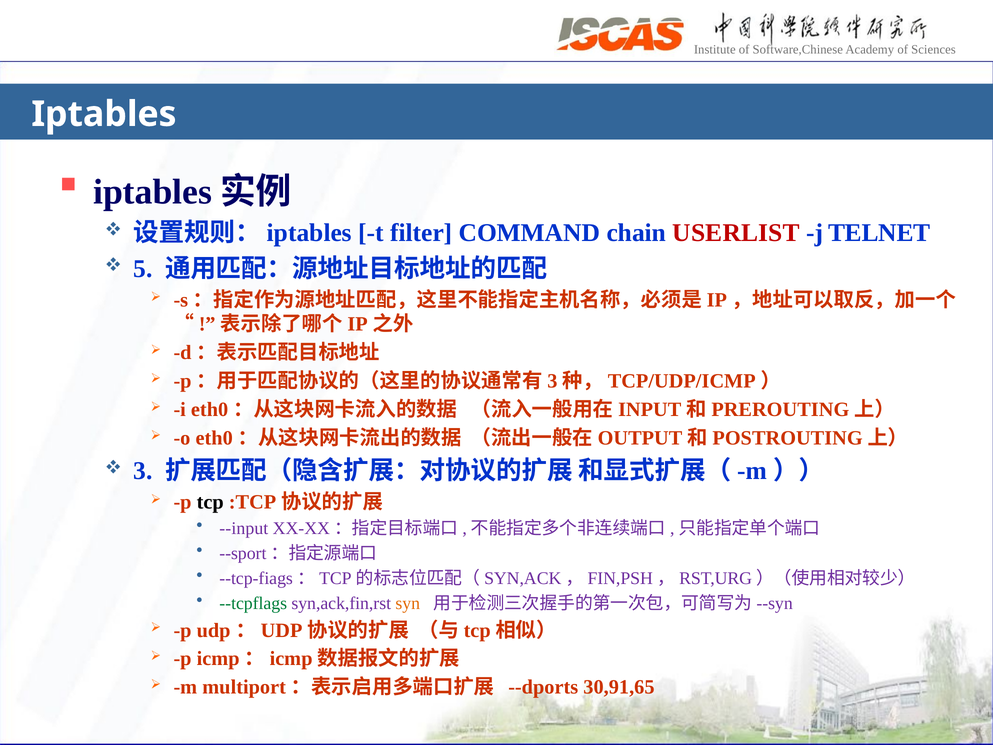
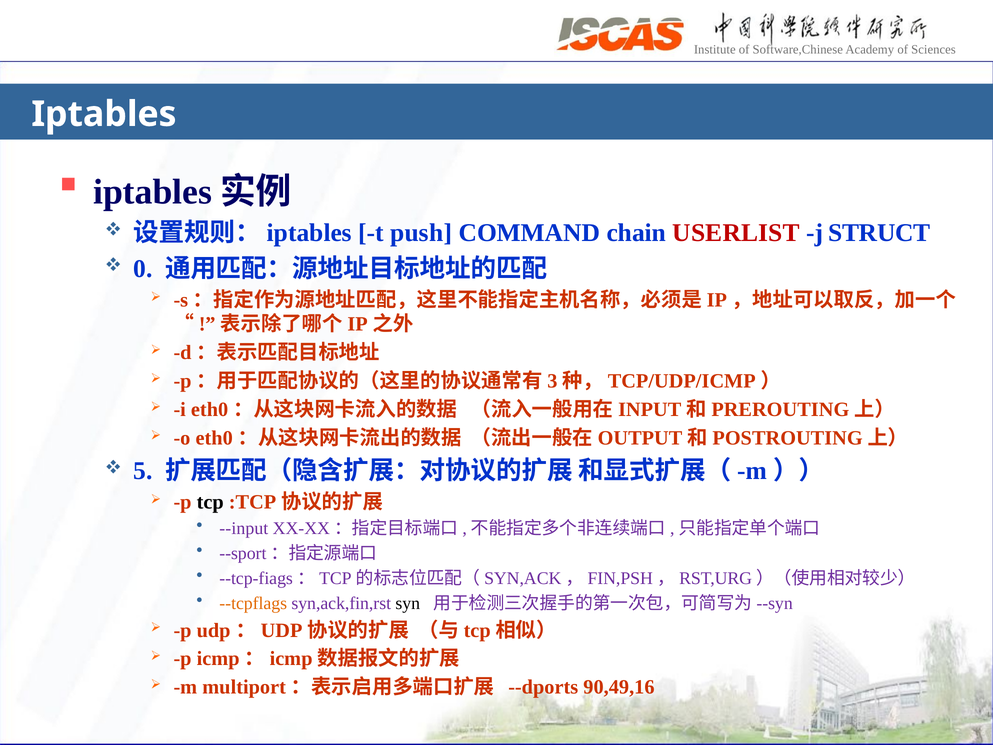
filter: filter -> push (421, 233)
TELNET: TELNET -> STRUCT (879, 233)
5: 5 -> 0 (143, 269)
3: 3 -> 5 (143, 471)
--tcpflags colour: green -> orange (253, 603)
syn colour: orange -> black (408, 603)
30,91,65: 30,91,65 -> 90,49,16 (619, 687)
